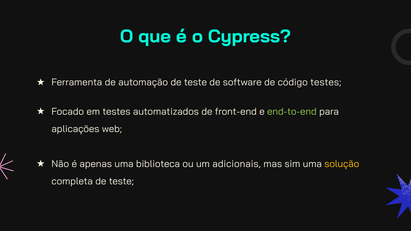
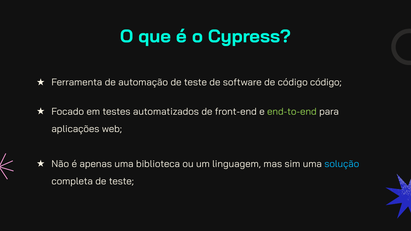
código testes: testes -> código (326, 82)
adicionais: adicionais -> linguagem (237, 164)
solução colour: yellow -> light blue (342, 164)
